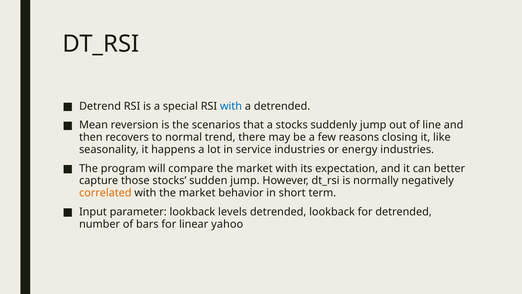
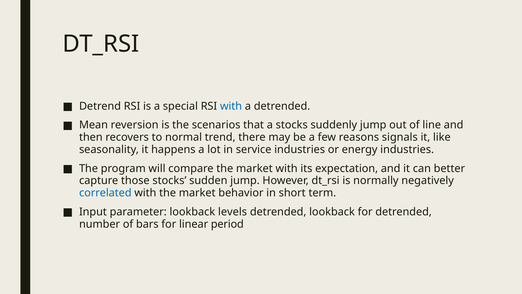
closing: closing -> signals (400, 137)
correlated colour: orange -> blue (105, 193)
yahoo: yahoo -> period (227, 224)
